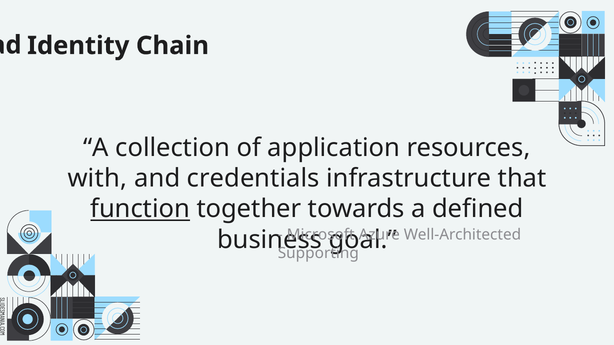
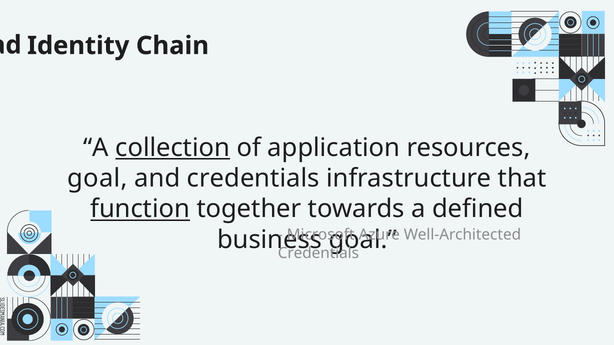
collection underline: none -> present (173, 148)
with: with -> goal (97, 179)
Supporting: Supporting -> Credentials (318, 253)
